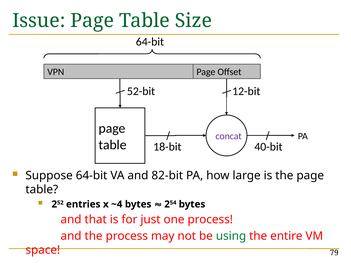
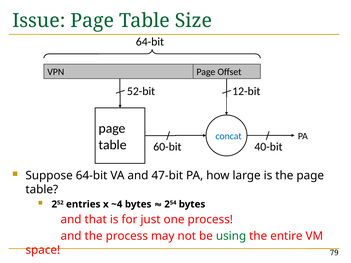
concat colour: purple -> blue (229, 136)
18-bit: 18-bit -> 60-bit (167, 147)
82-bit: 82-bit -> 47-bit (167, 176)
